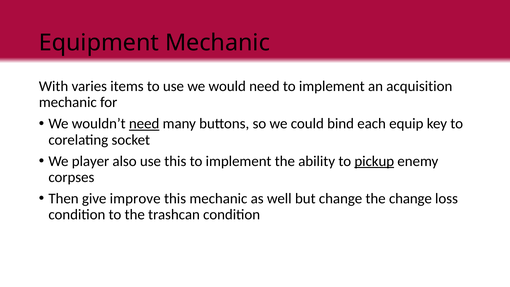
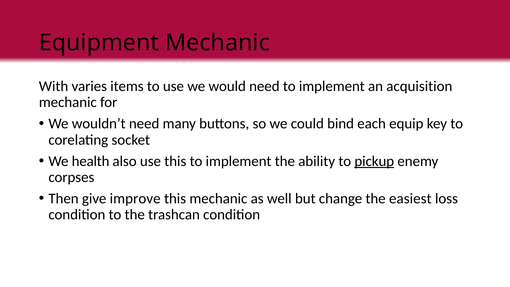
need underline: present -> none (144, 124)
player: player -> health (91, 161)
the change: change -> easiest (410, 199)
